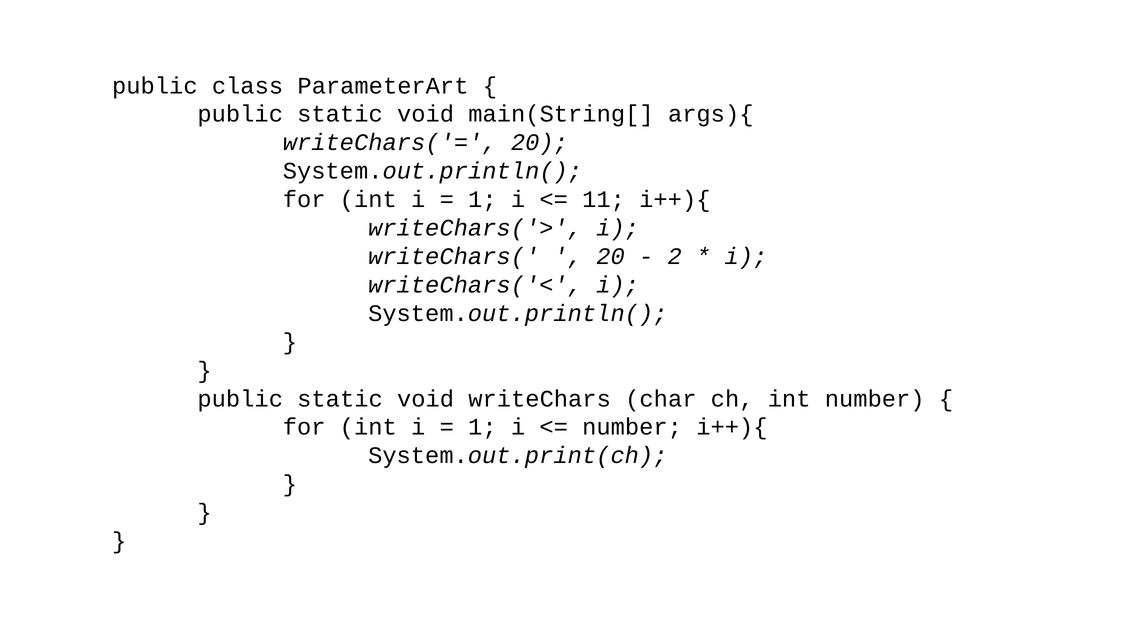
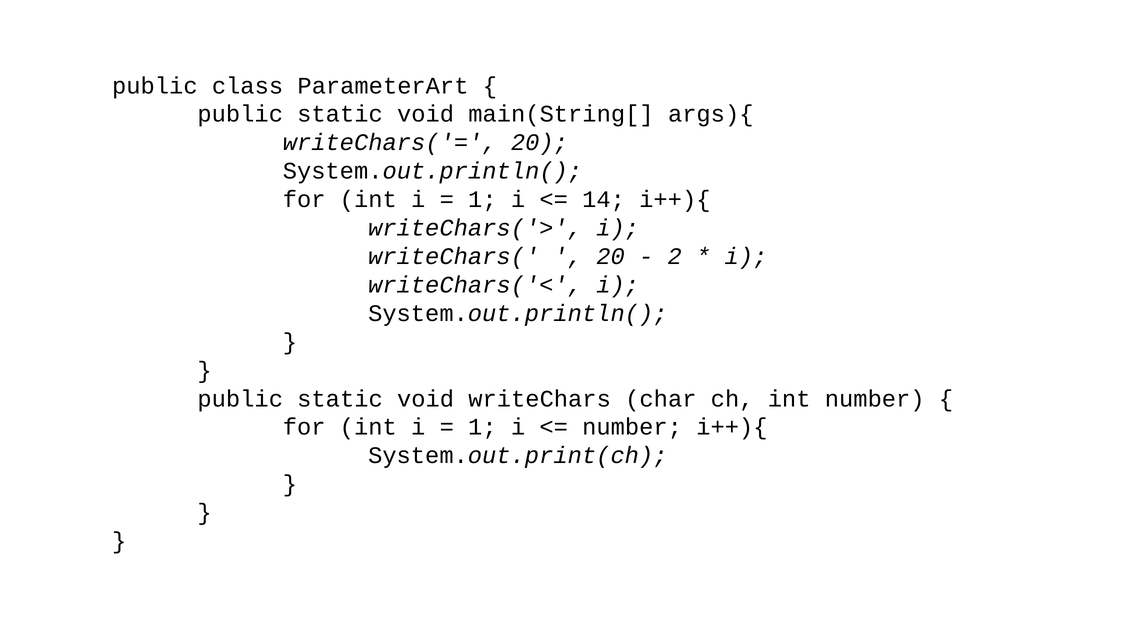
11: 11 -> 14 (604, 200)
